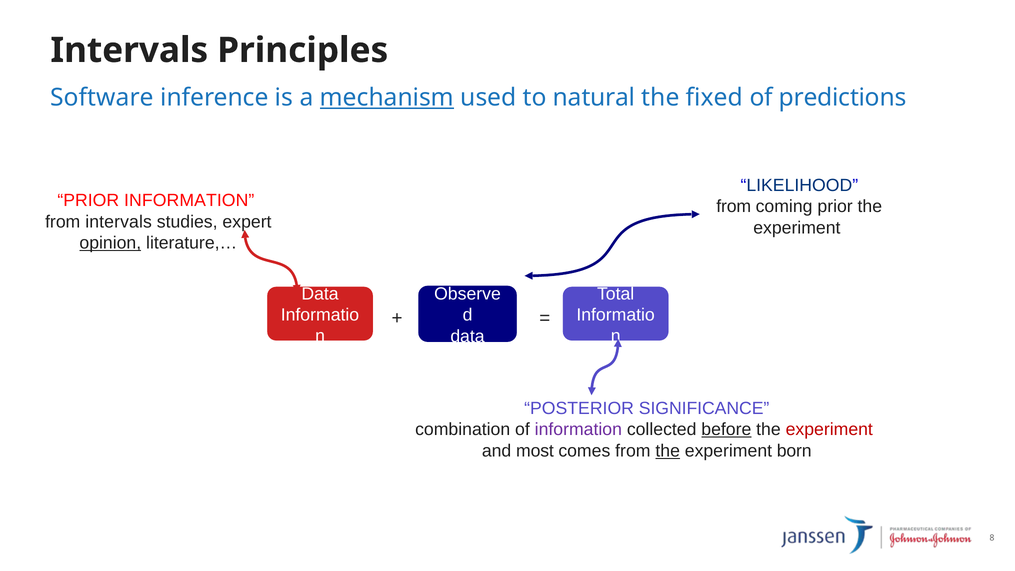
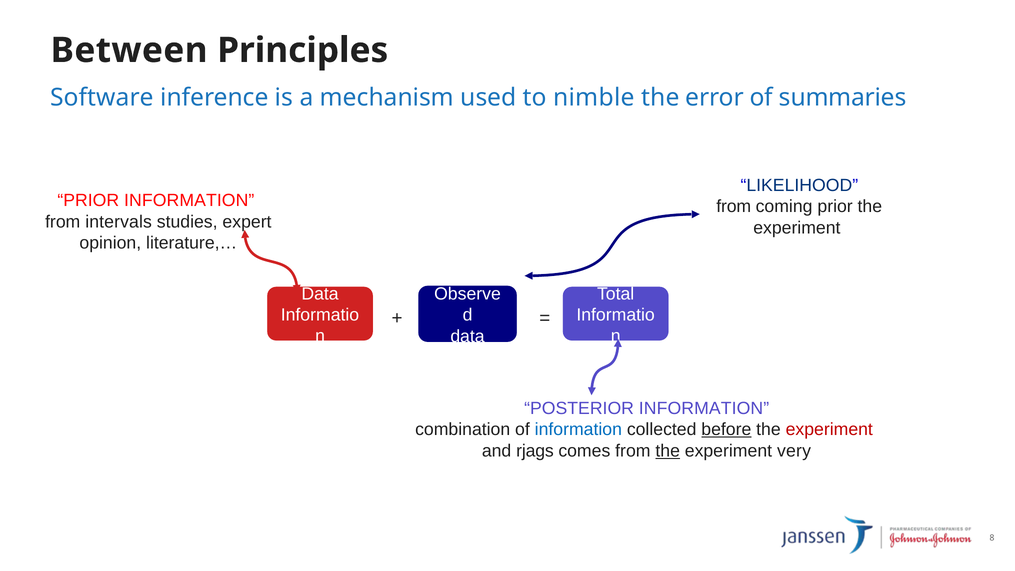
Intervals: Intervals -> Between (129, 50)
mechanism underline: present -> none (387, 98)
natural: natural -> nimble (594, 98)
fixed: fixed -> error (715, 98)
predictions: predictions -> summaries (843, 98)
opinion underline: present -> none (110, 243)
POSTERIOR SIGNIFICANCE: SIGNIFICANCE -> INFORMATION (704, 408)
information colour: purple -> blue (578, 430)
most: most -> rjags (535, 451)
born: born -> very (794, 451)
